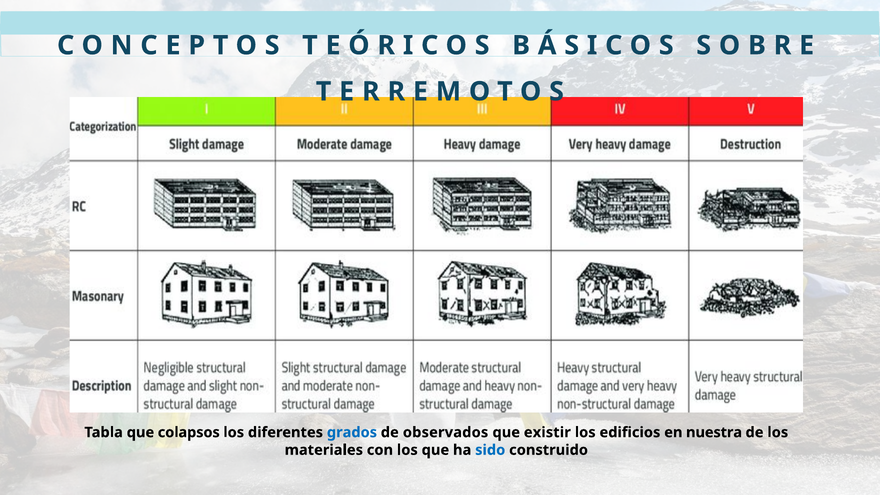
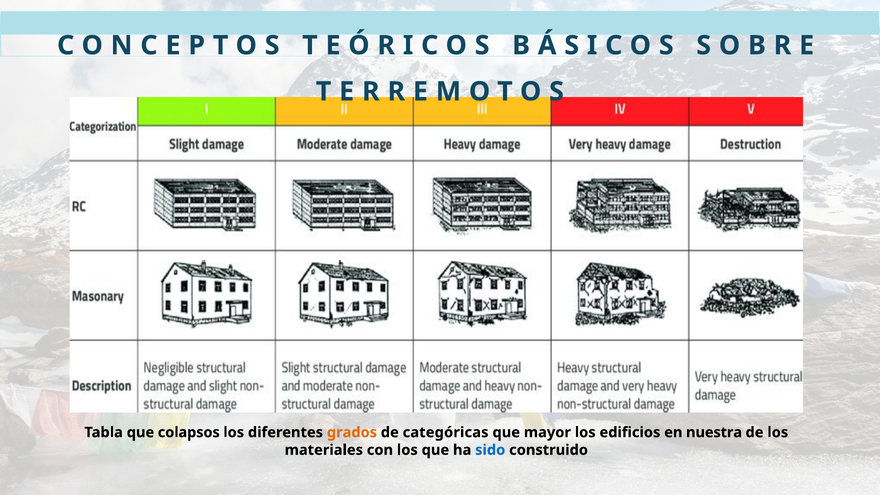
grados colour: blue -> orange (352, 432)
observados: observados -> categóricas (446, 432)
existir: existir -> mayor (547, 432)
